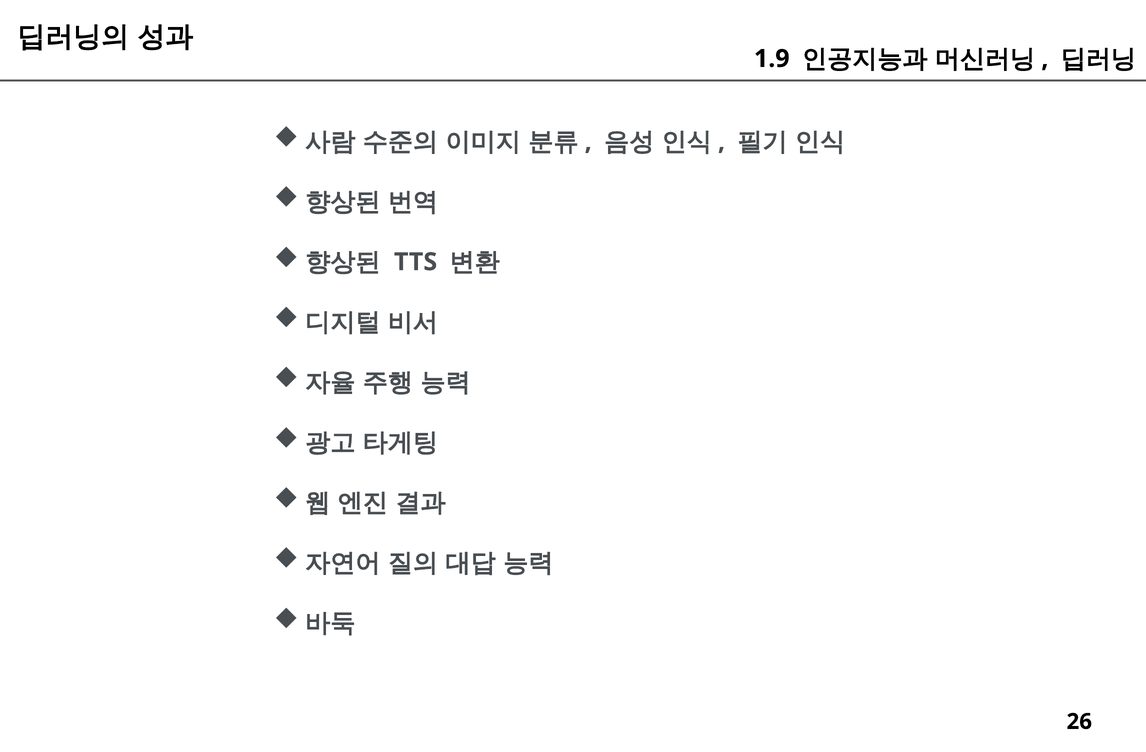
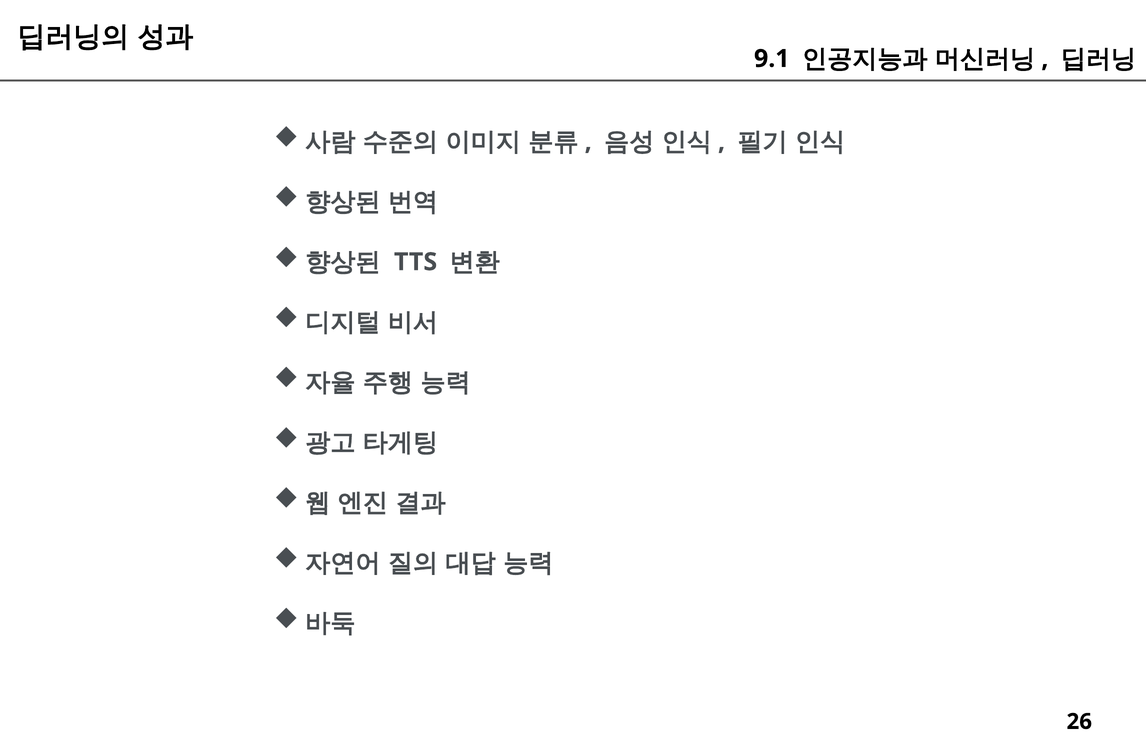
1.9: 1.9 -> 9.1 (772, 59)
